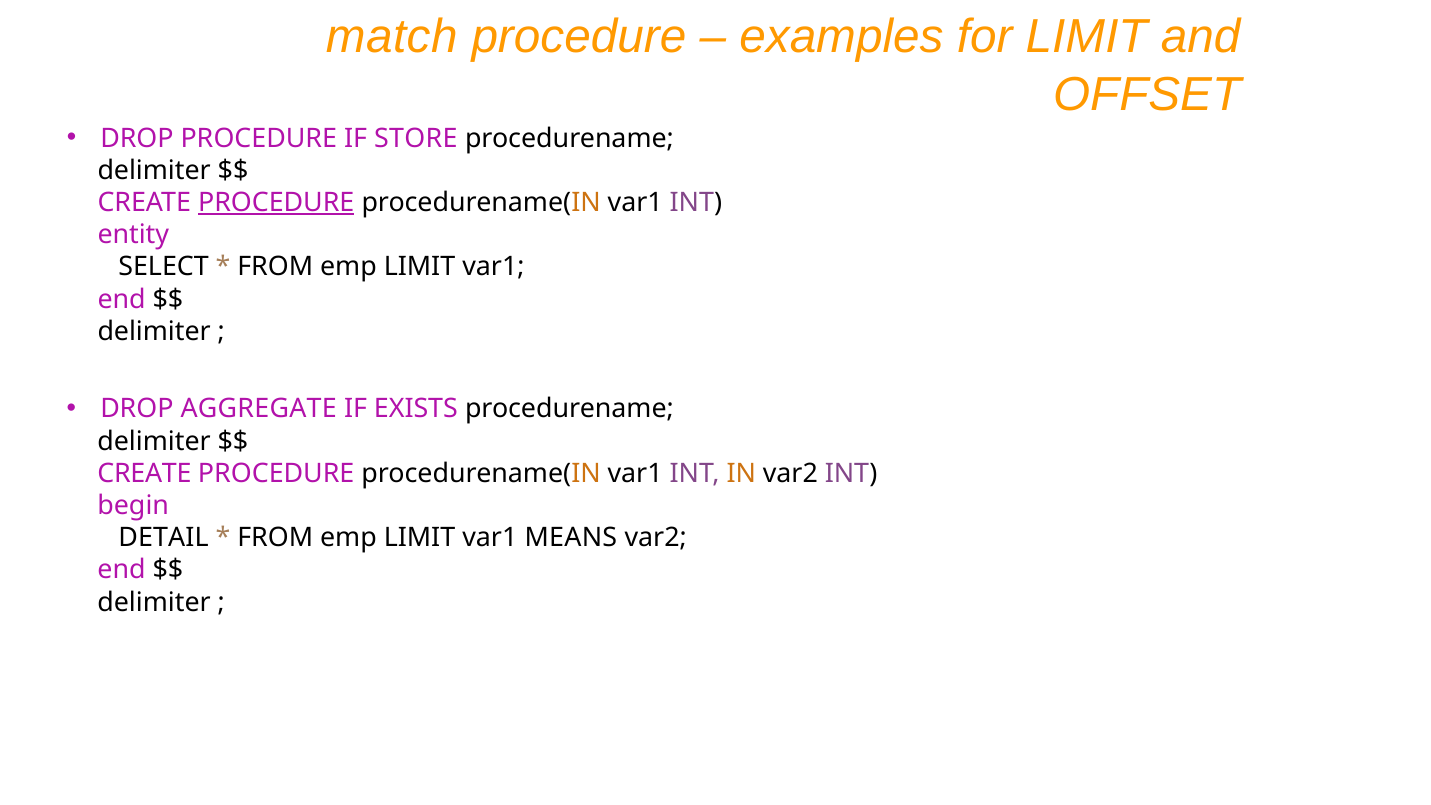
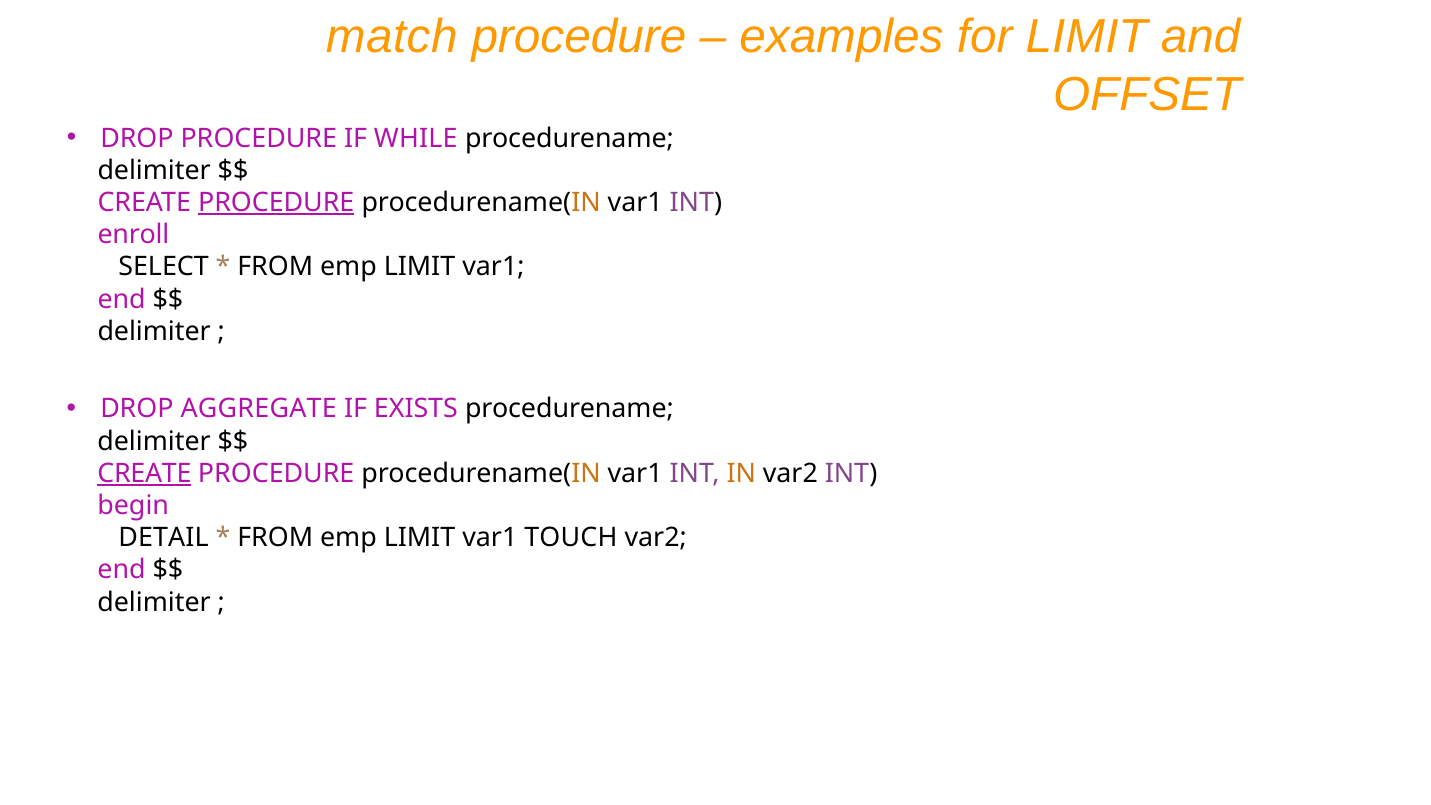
STORE: STORE -> WHILE (416, 138)
entity: entity -> enroll (133, 235)
CREATE underline: none -> present (144, 473)
MEANS: MEANS -> TOUCH (571, 538)
